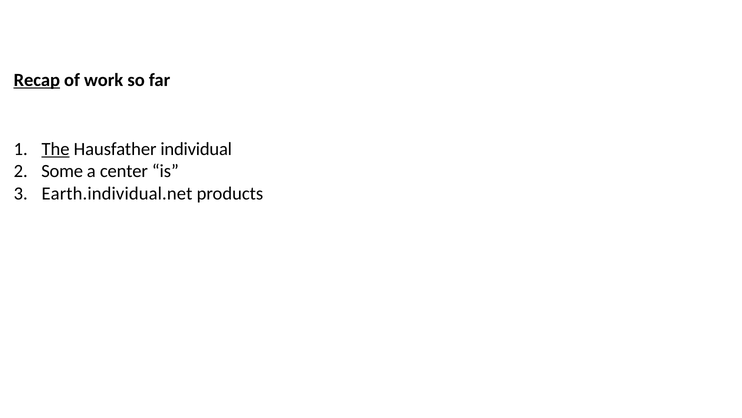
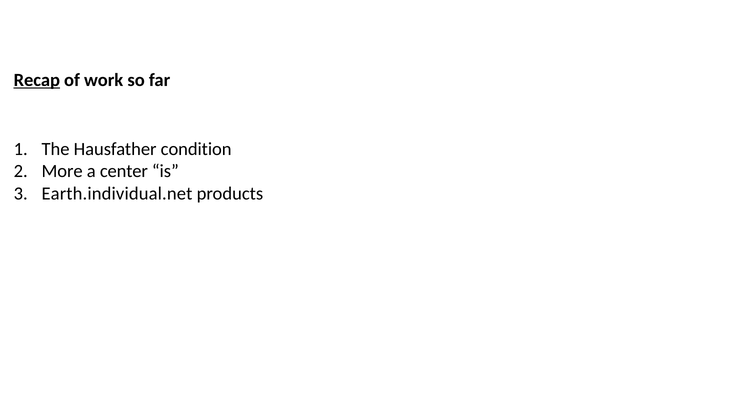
The underline: present -> none (56, 149)
individual: individual -> condition (196, 149)
Some: Some -> More (62, 171)
